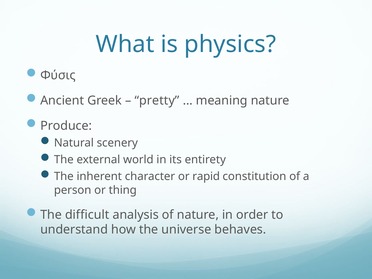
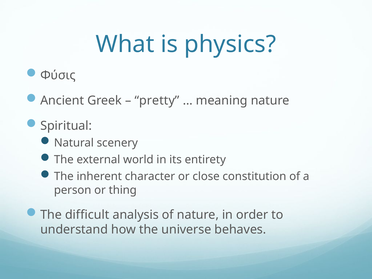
Produce: Produce -> Spiritual (66, 126)
rapid: rapid -> close (206, 176)
